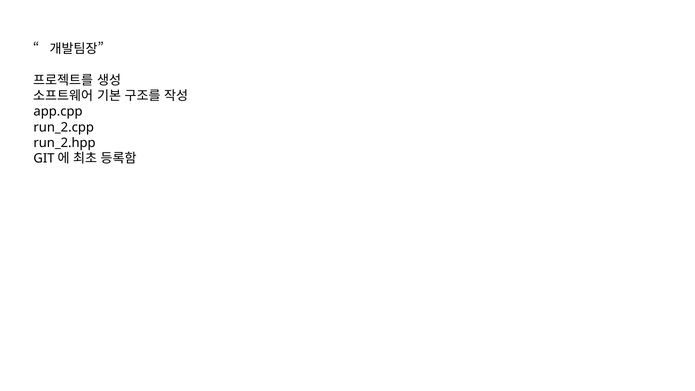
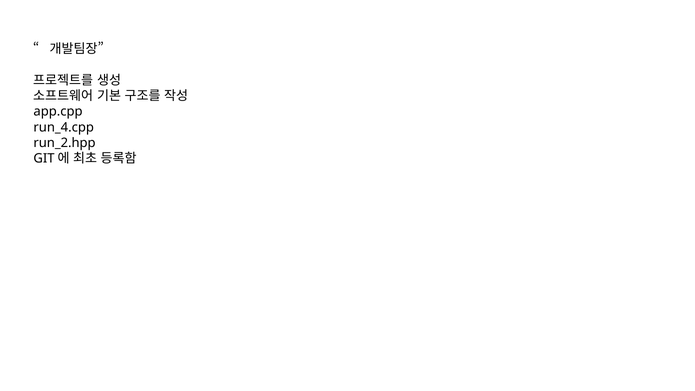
run_2.cpp: run_2.cpp -> run_4.cpp (64, 127)
